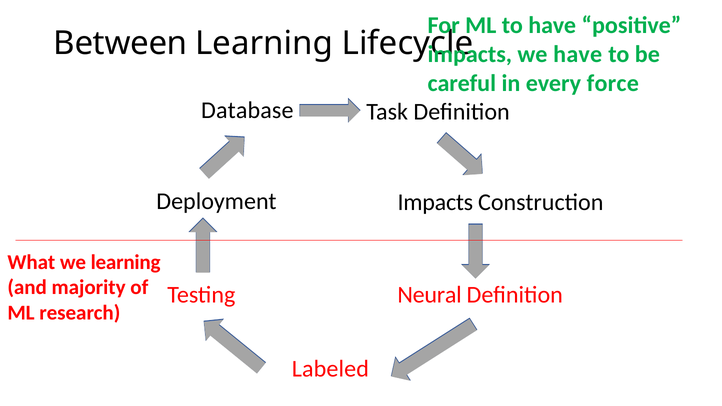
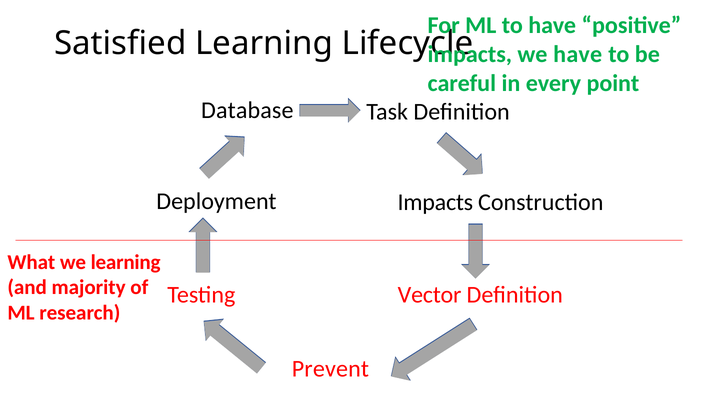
Between: Between -> Satisfied (120, 43)
force: force -> point (613, 83)
Neural: Neural -> Vector (430, 295)
Labeled: Labeled -> Prevent (330, 369)
